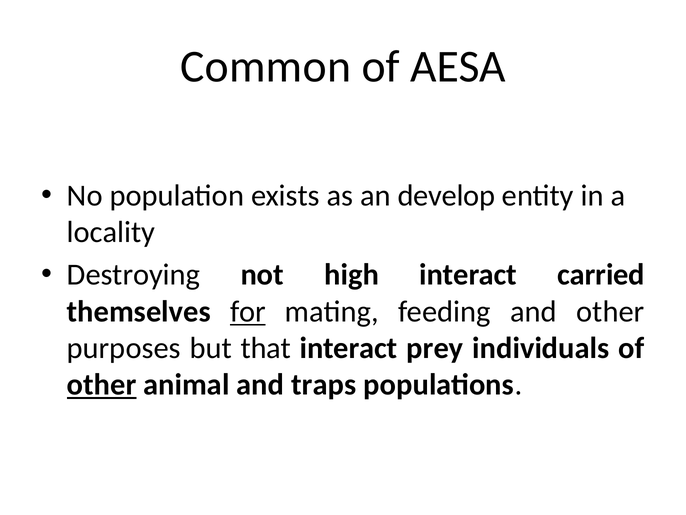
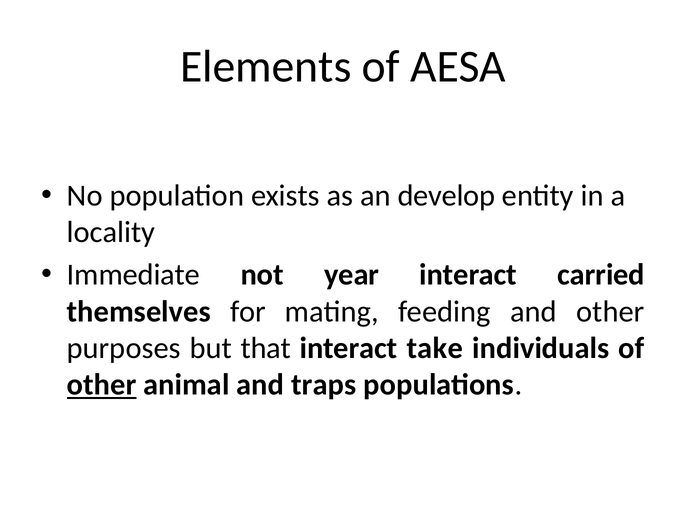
Common: Common -> Elements (266, 67)
Destroying: Destroying -> Immediate (133, 275)
high: high -> year (352, 275)
for underline: present -> none (248, 311)
prey: prey -> take (435, 348)
